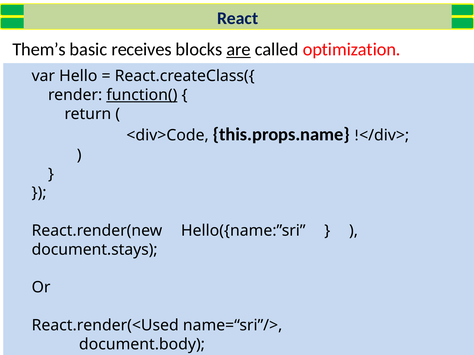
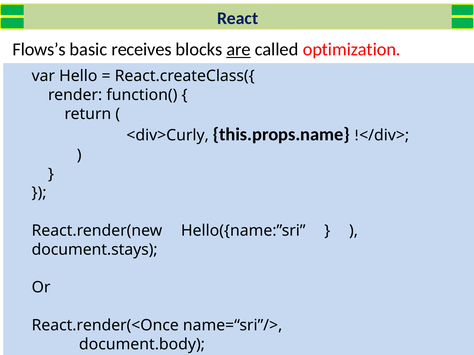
Them’s: Them’s -> Flows’s (39, 50)
function( underline: present -> none (142, 95)
<div>Code: <div>Code -> <div>Curly (168, 136)
React.render(<Used: React.render(<Used -> React.render(<Once (105, 326)
